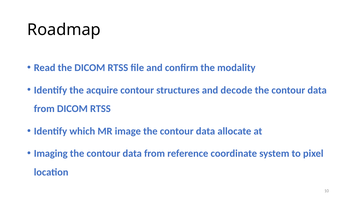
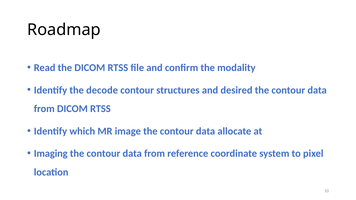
acquire: acquire -> decode (102, 90)
decode: decode -> desired (236, 90)
